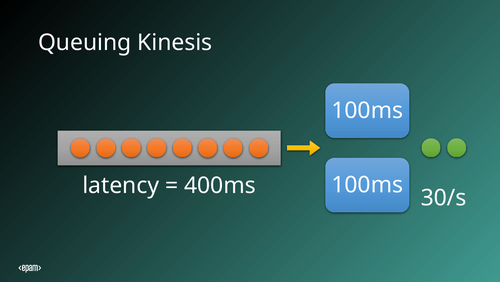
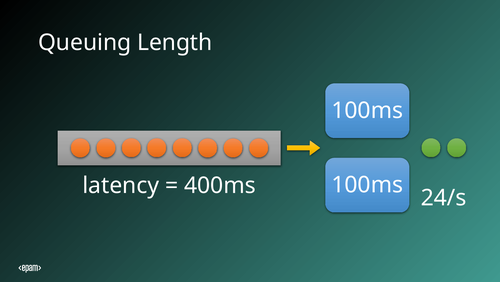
Kinesis: Kinesis -> Length (175, 42)
30/s: 30/s -> 24/s (444, 198)
